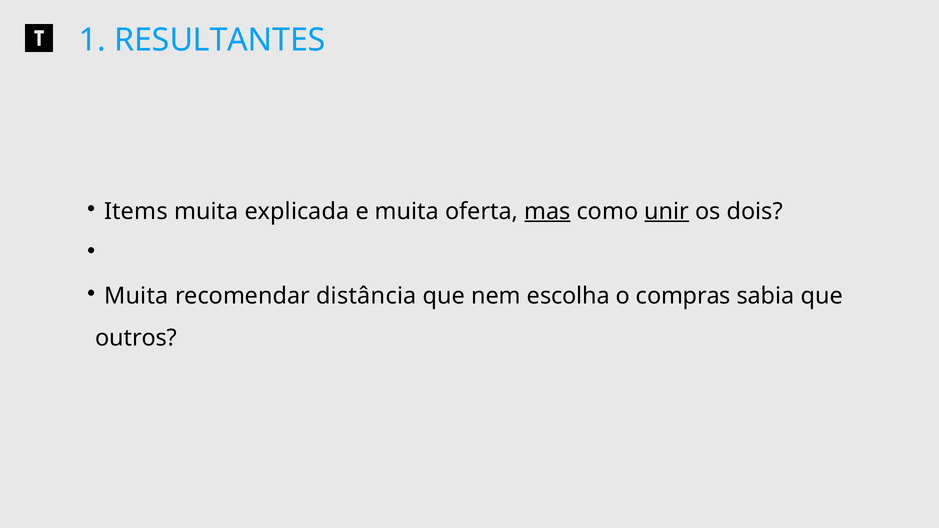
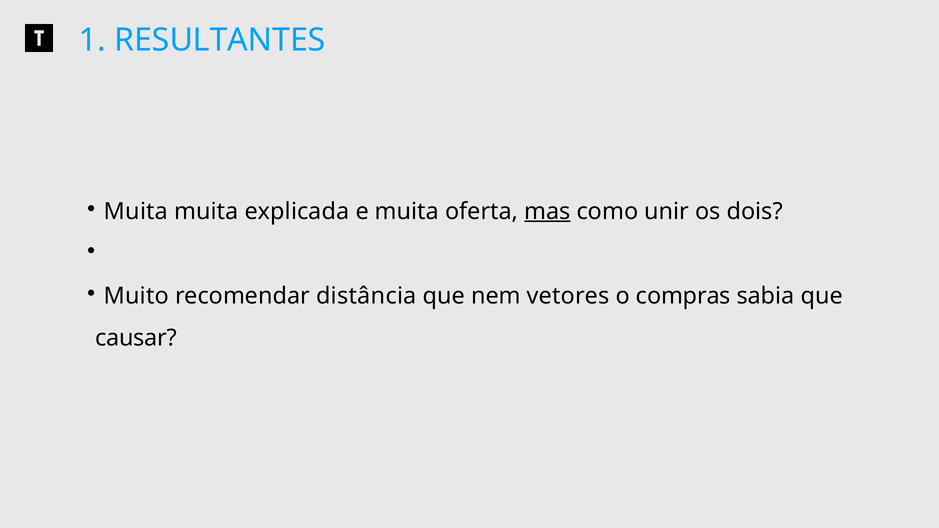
Items: Items -> Muita (136, 211)
unir underline: present -> none (667, 211)
Muita: Muita -> Muito (136, 296)
escolha: escolha -> vetores (568, 296)
outros: outros -> causar (136, 338)
